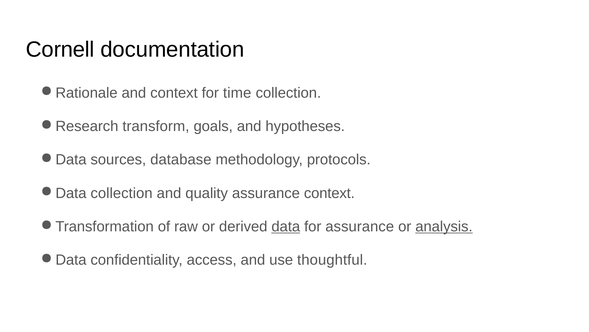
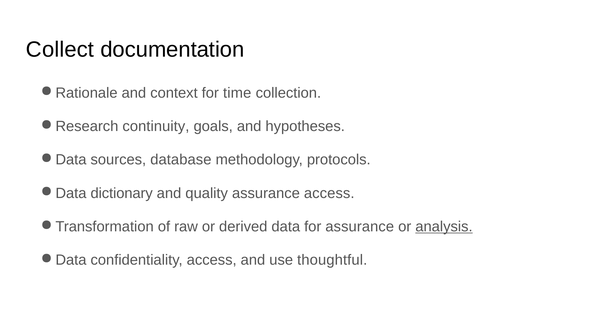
Cornell: Cornell -> Collect (60, 49)
transform: transform -> continuity (156, 126)
collection: collection -> dictionary (122, 193)
assurance context: context -> access (329, 193)
data underline: present -> none (286, 226)
